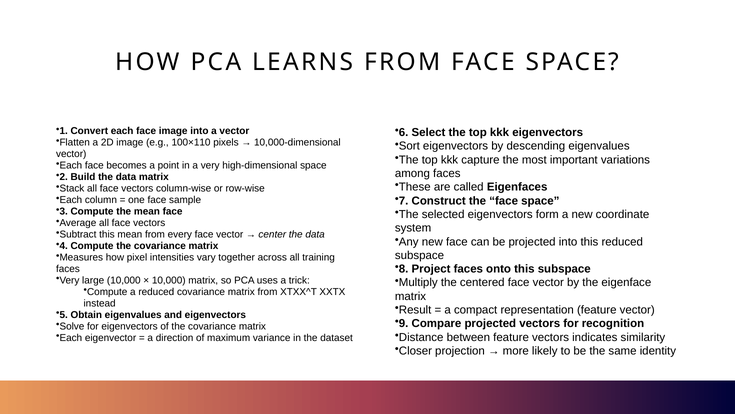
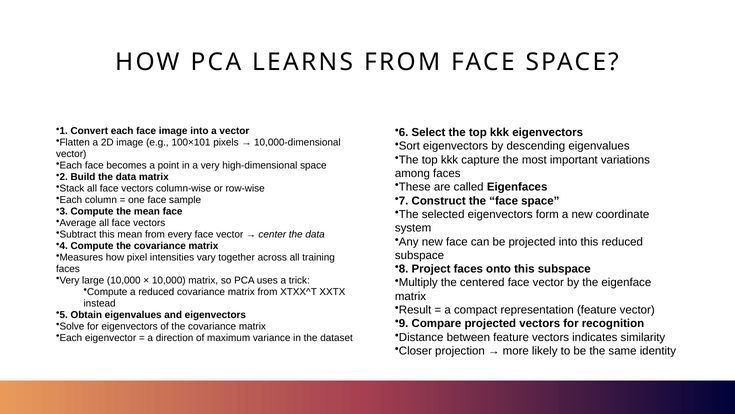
100×110: 100×110 -> 100×101 (191, 142)
